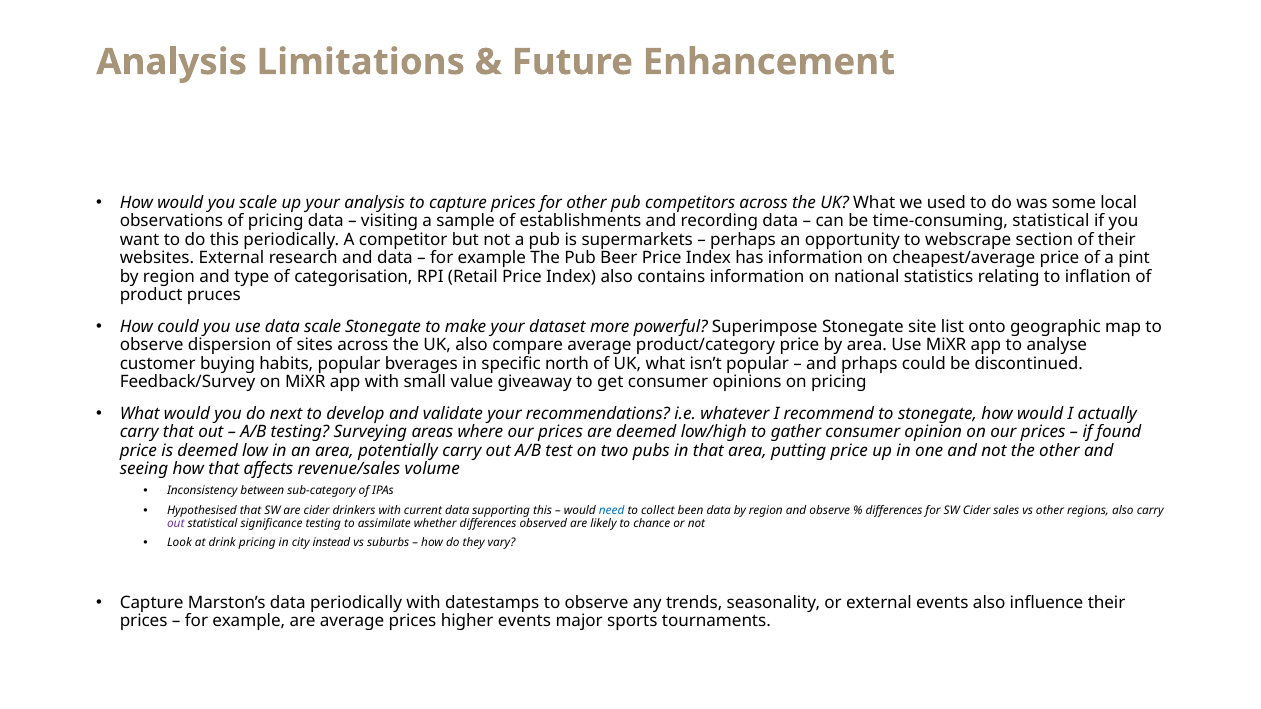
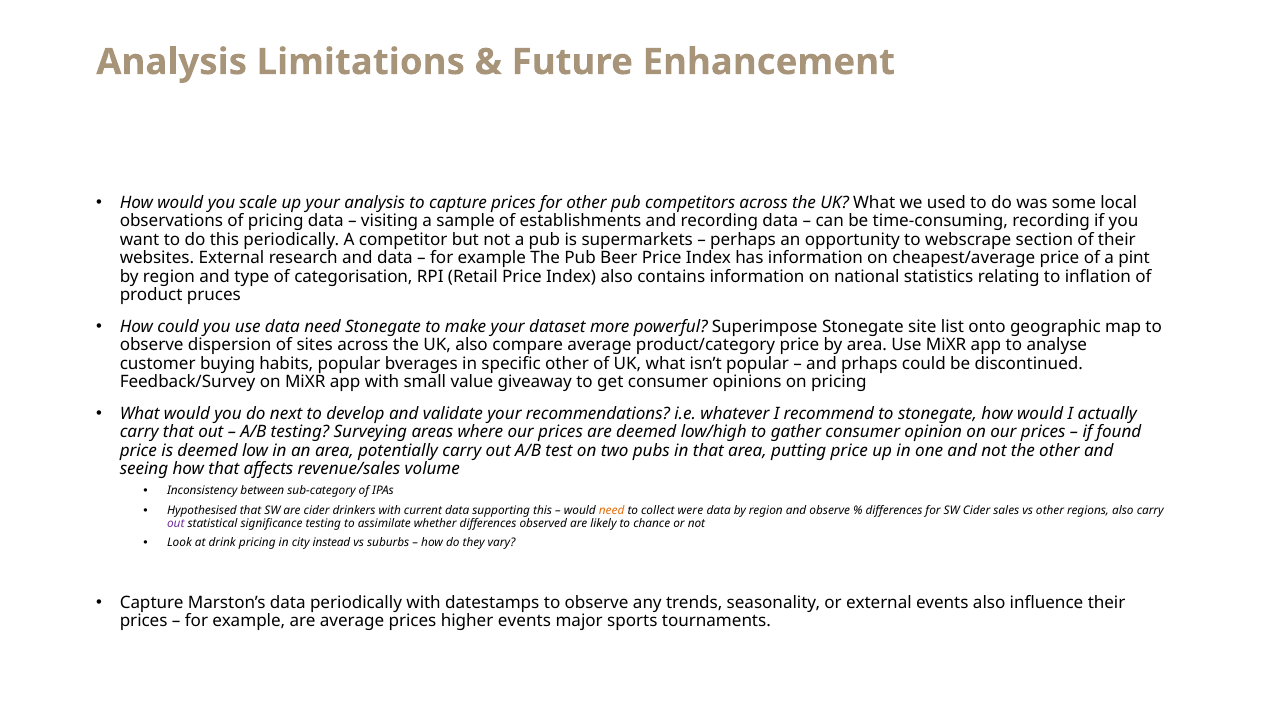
time-consuming statistical: statistical -> recording (1051, 221)
data scale: scale -> need (323, 327)
specific north: north -> other (567, 364)
need colour: blue -> orange (612, 511)
been: been -> were (690, 511)
